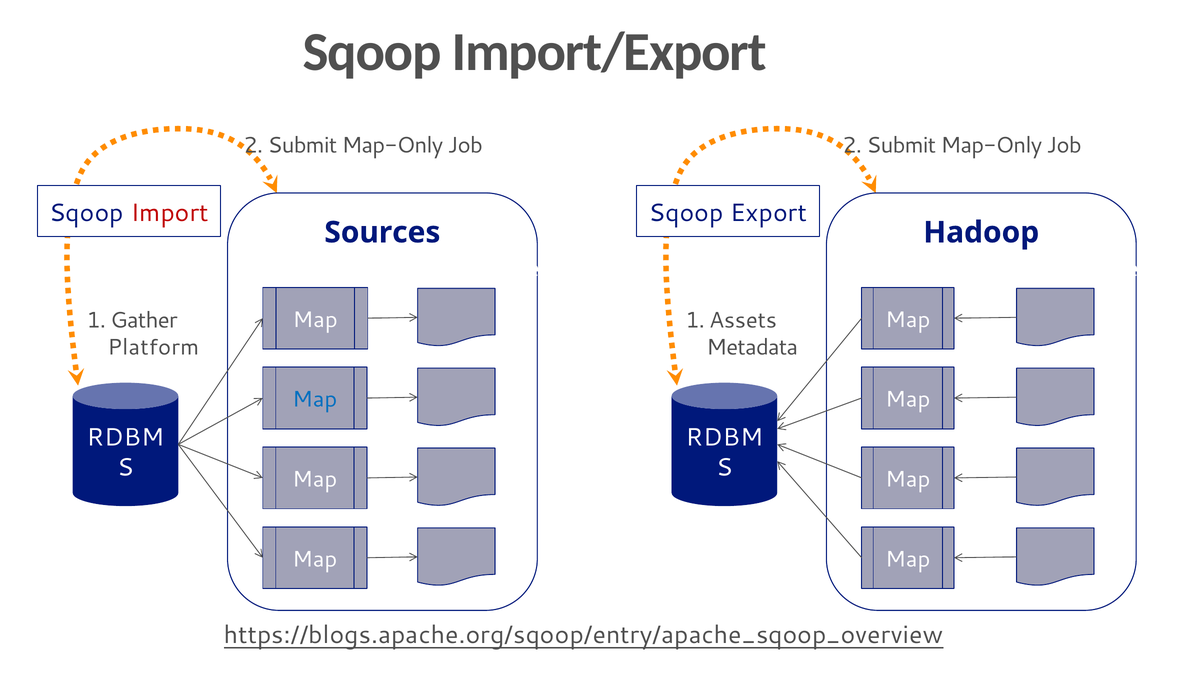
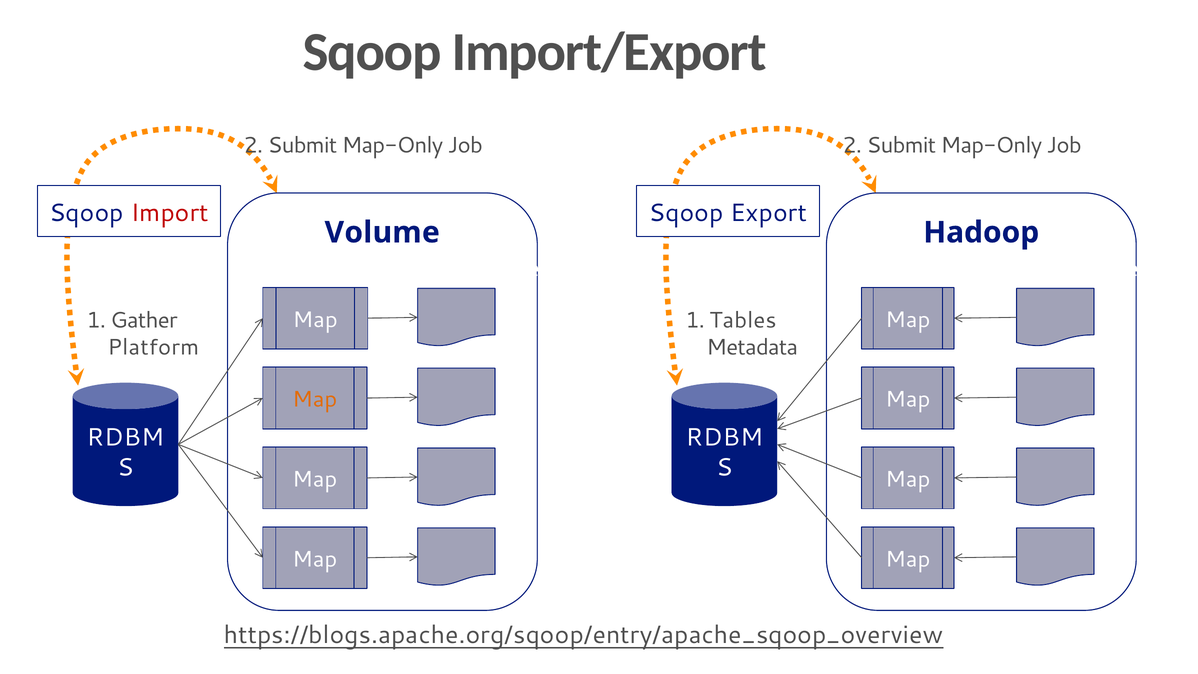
Sources: Sources -> Volume (382, 232)
Assets: Assets -> Tables (743, 320)
Map colour: blue -> orange (315, 399)
